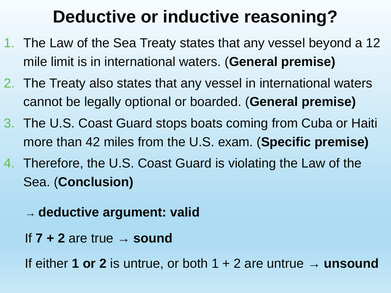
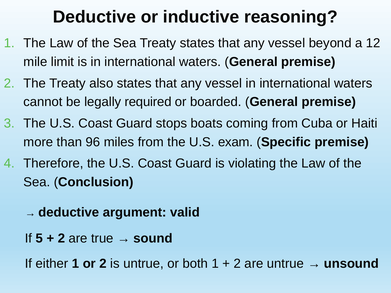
optional: optional -> required (148, 102)
42: 42 -> 96 (93, 142)
7: 7 -> 5 (39, 239)
